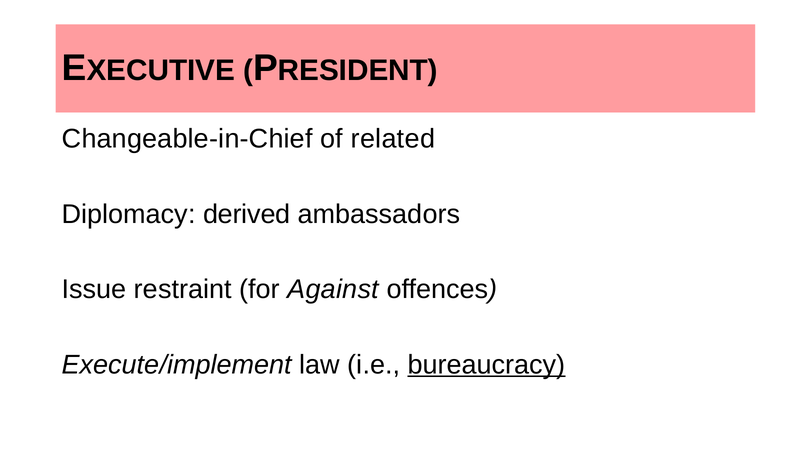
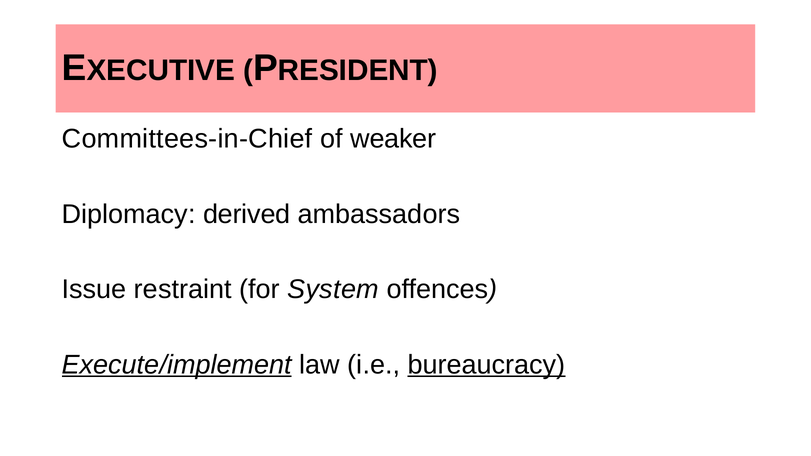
Changeable-in-Chief: Changeable-in-Chief -> Committees-in-Chief (187, 139)
related: related -> weaker (393, 139)
Against: Against -> System (333, 290)
Execute/implement underline: none -> present (177, 365)
